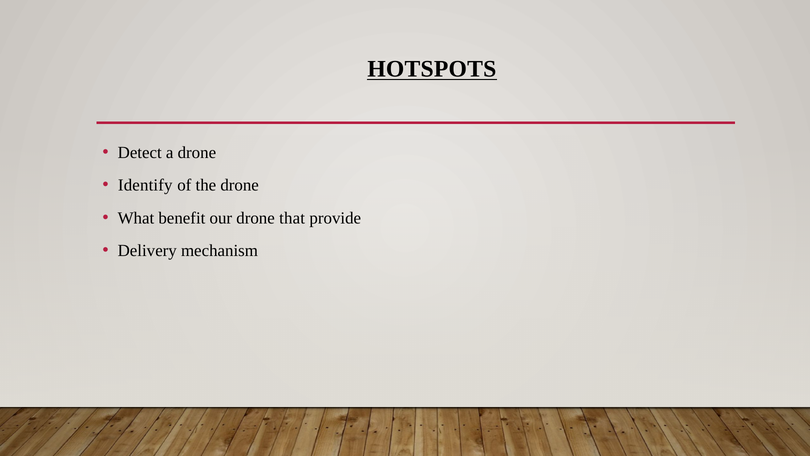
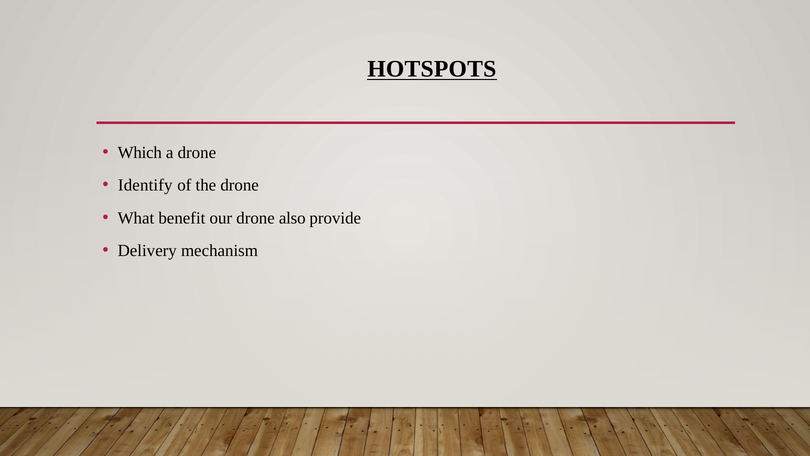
Detect: Detect -> Which (140, 152)
that: that -> also (292, 218)
